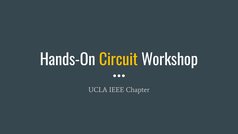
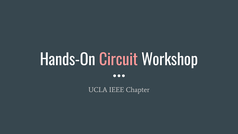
Circuit colour: yellow -> pink (118, 60)
